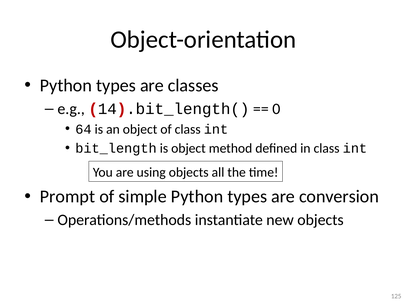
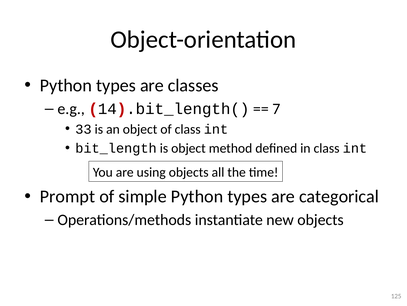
0: 0 -> 7 (276, 109)
64: 64 -> 33 (83, 129)
conversion: conversion -> categorical (339, 196)
